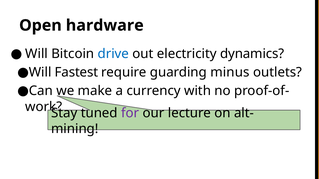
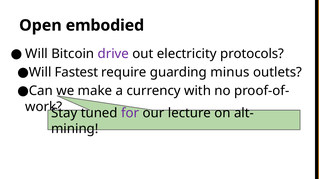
hardware: hardware -> embodied (105, 25)
drive colour: blue -> purple (113, 54)
dynamics: dynamics -> protocols (252, 54)
